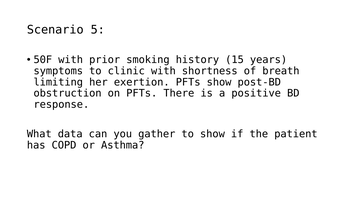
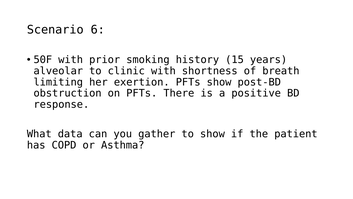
5: 5 -> 6 (98, 30)
symptoms: symptoms -> alveolar (58, 71)
